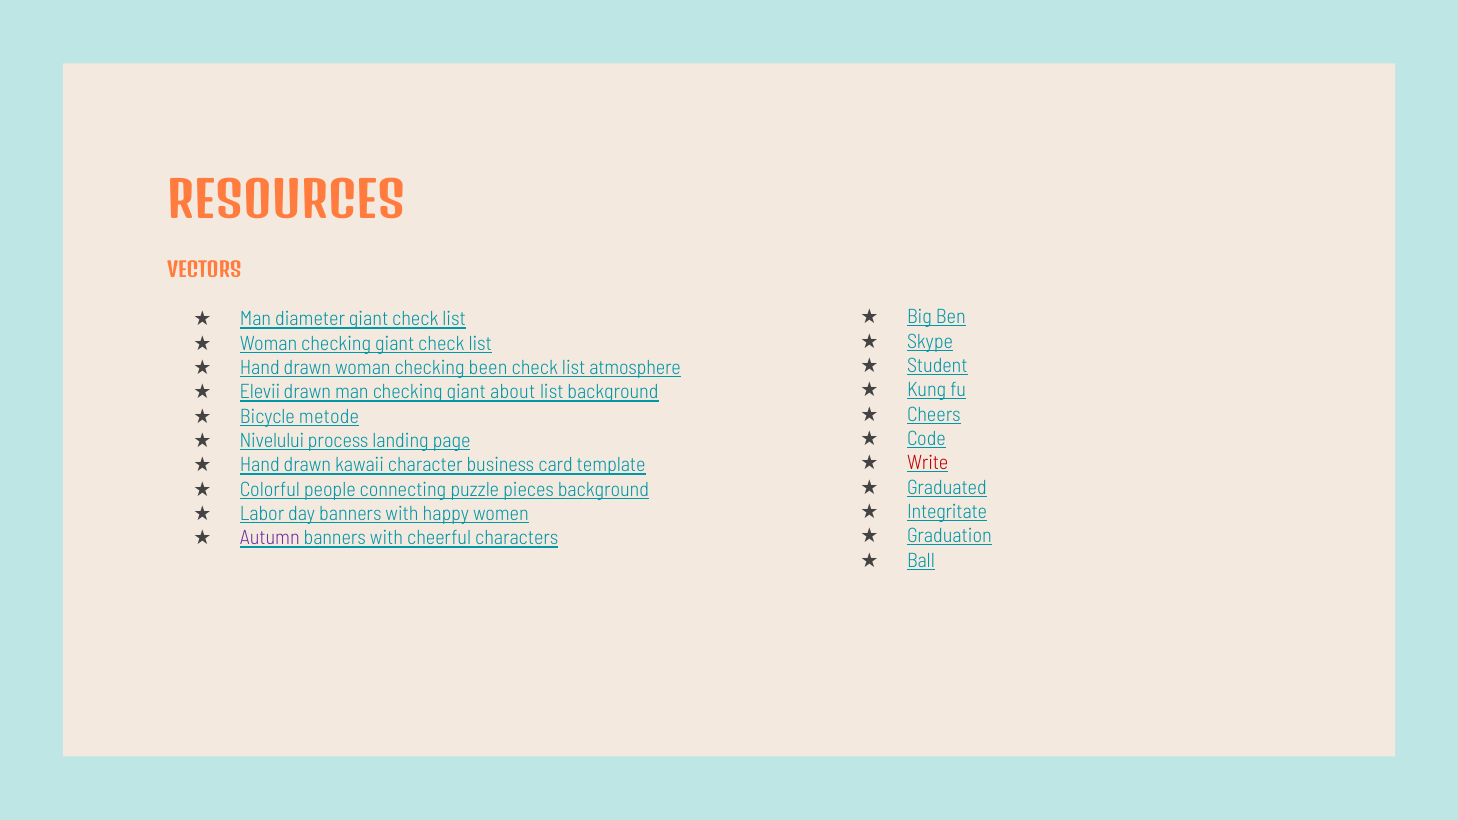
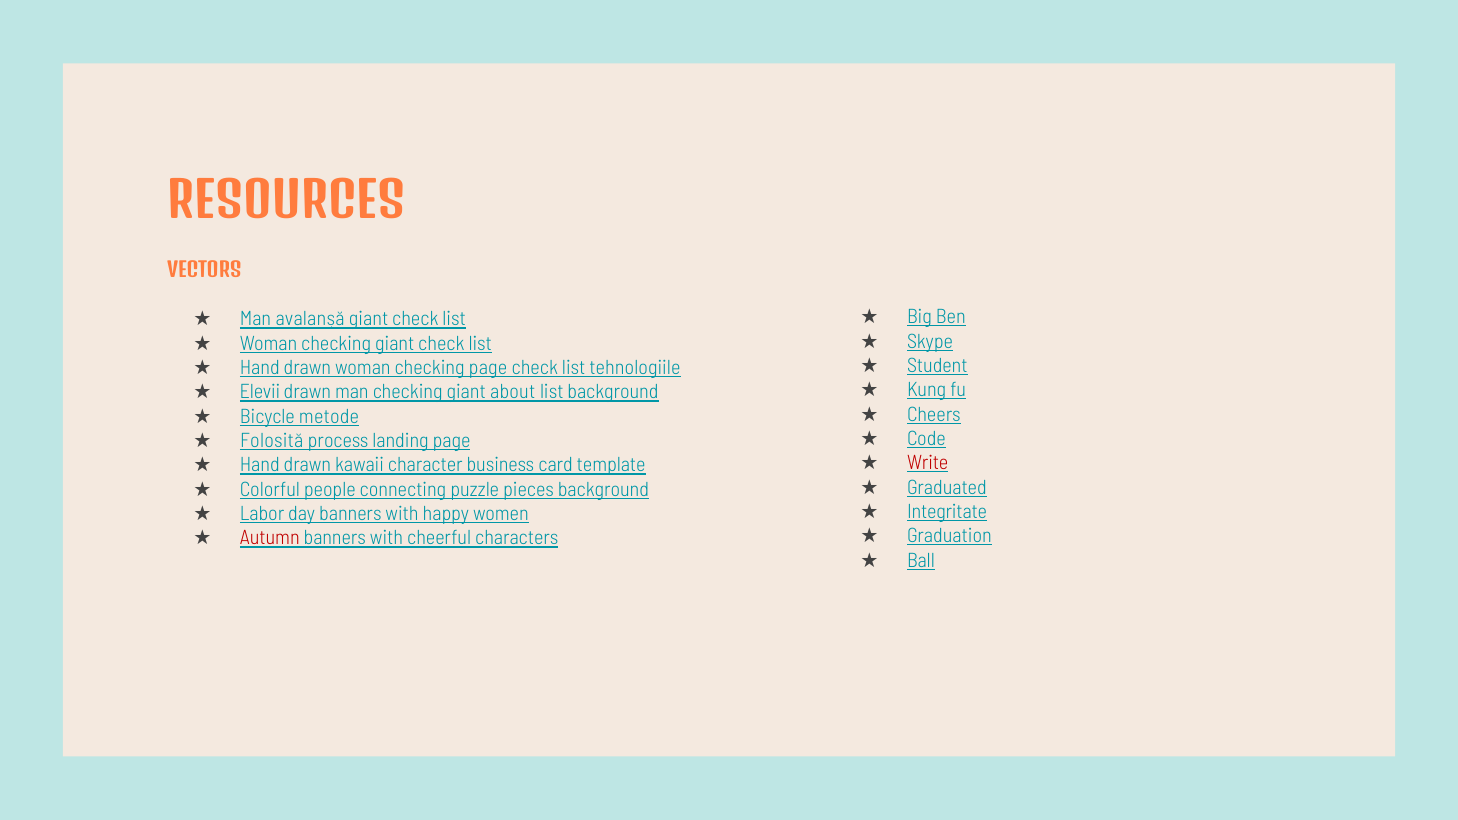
diameter: diameter -> avalanșă (310, 319)
checking been: been -> page (488, 368)
atmosphere: atmosphere -> tehnologiile (635, 368)
Nivelului: Nivelului -> Folosită (272, 441)
Autumn colour: purple -> red (270, 538)
